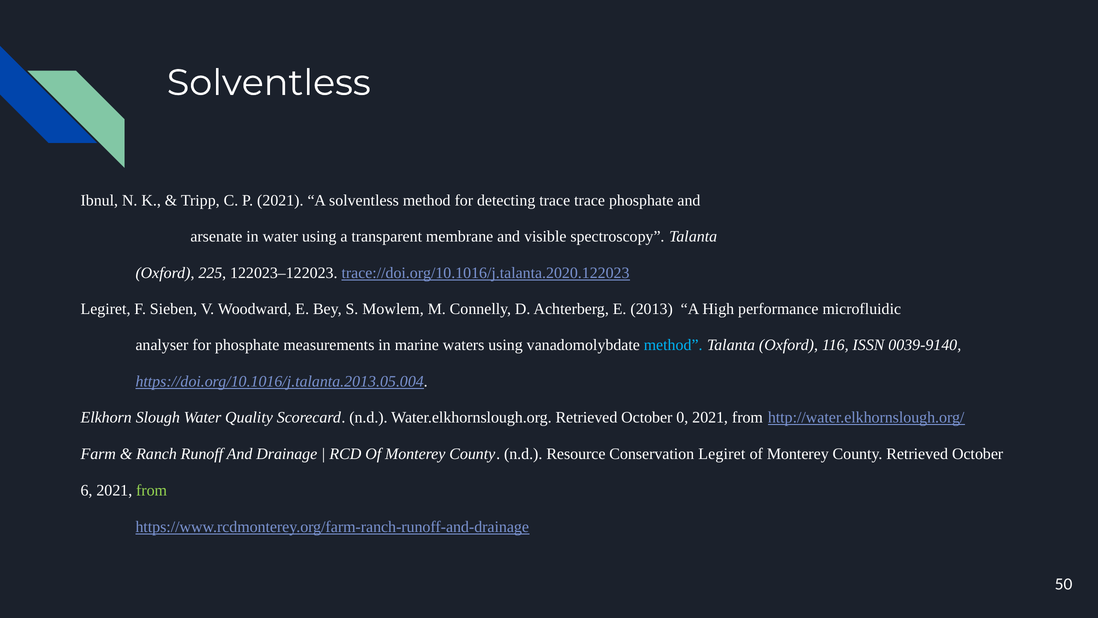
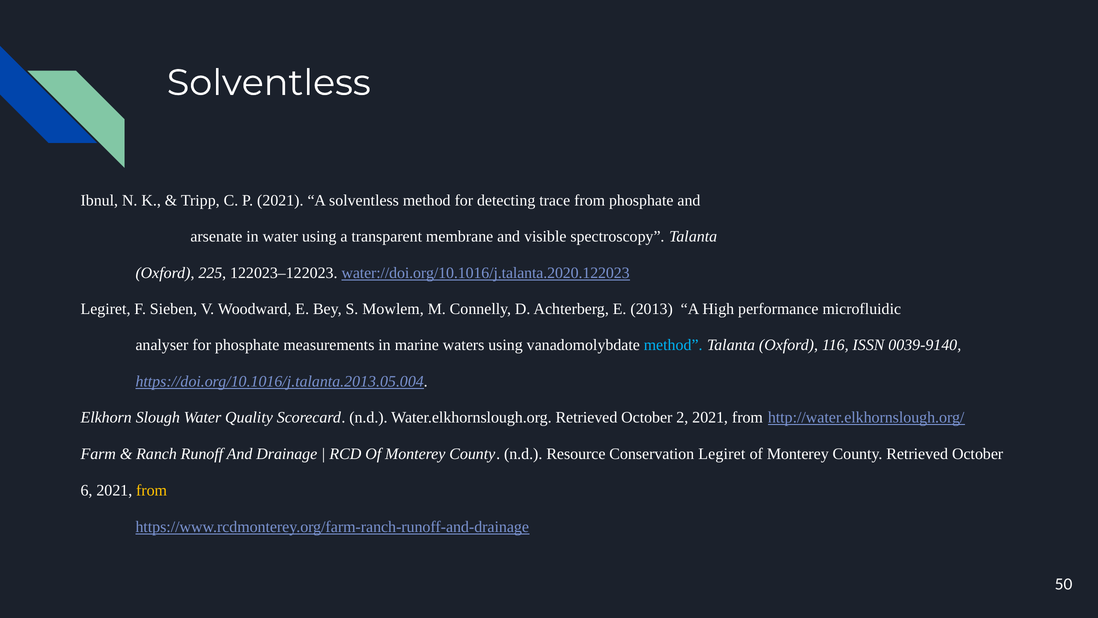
trace trace: trace -> from (590, 200)
trace://doi.org/10.1016/j.talanta.2020.122023: trace://doi.org/10.1016/j.talanta.2020.122023 -> water://doi.org/10.1016/j.talanta.2020.122023 (486, 273)
0: 0 -> 2 (682, 417)
from colour: light green -> yellow (152, 490)
